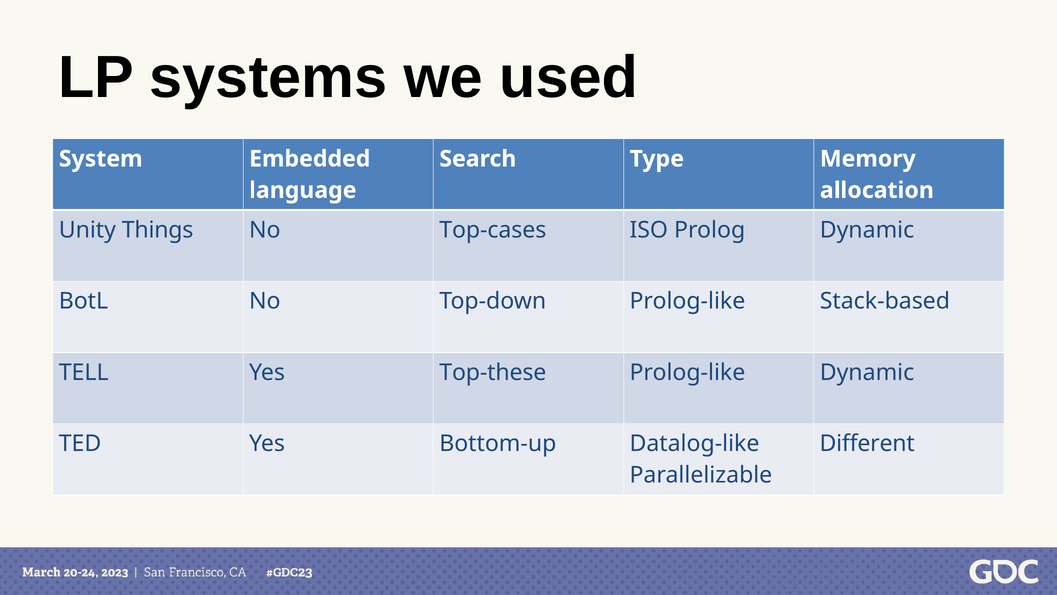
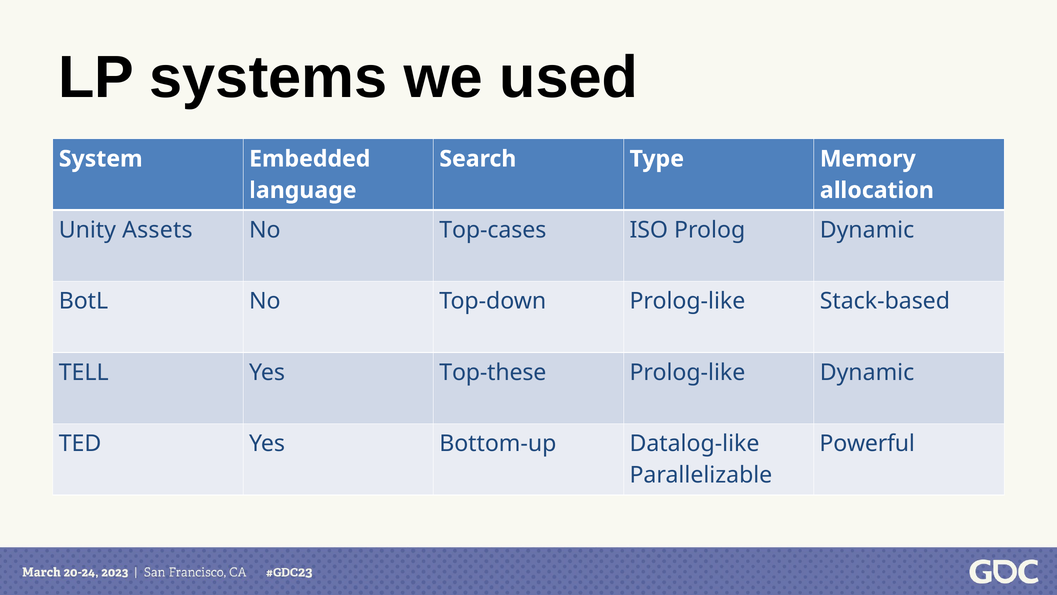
Things: Things -> Assets (157, 230)
Different: Different -> Powerful (867, 443)
